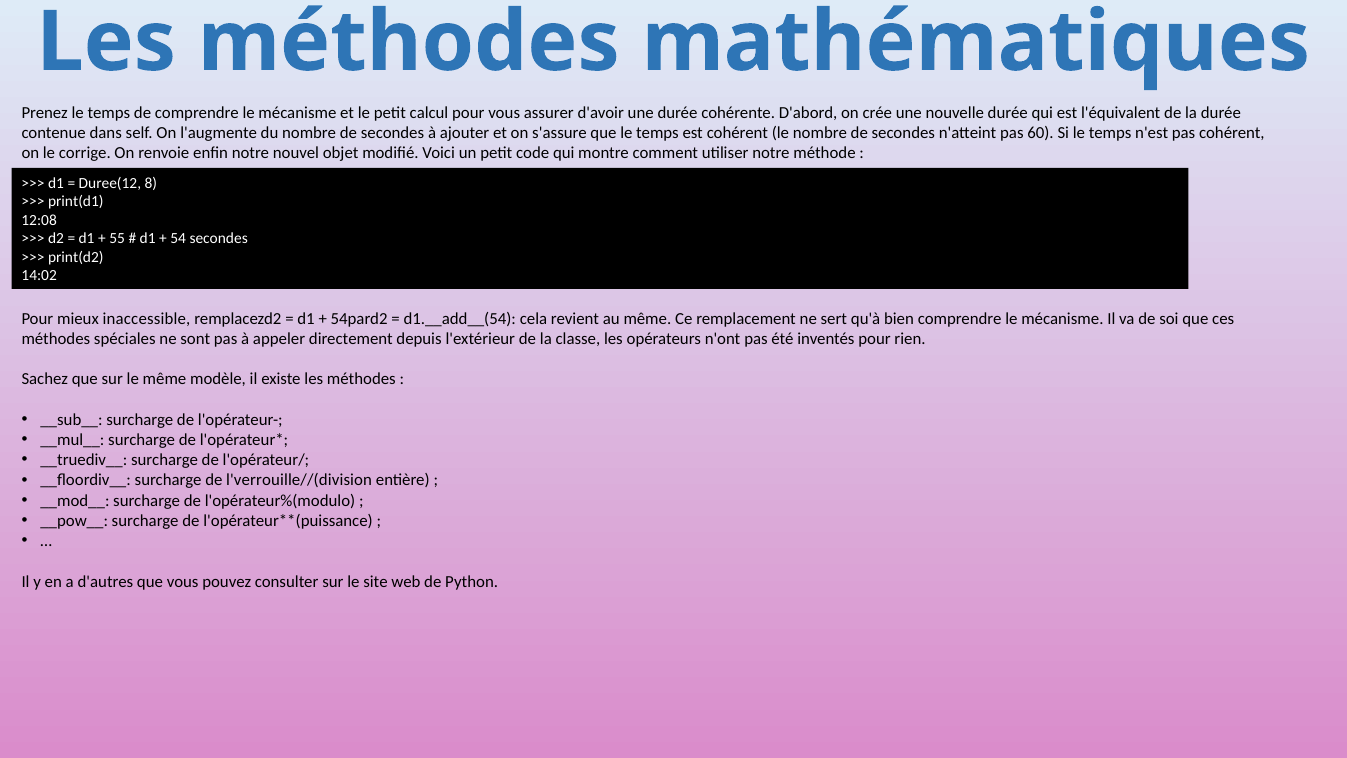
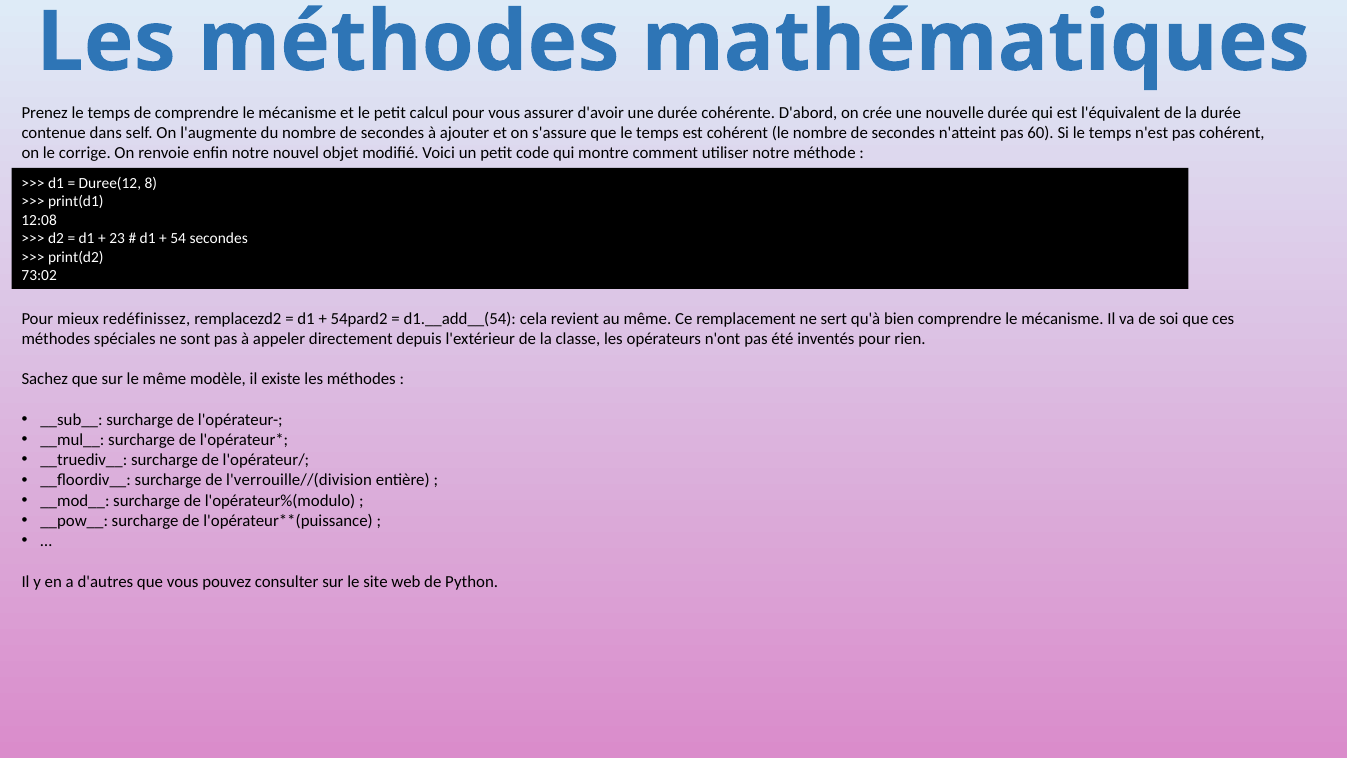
55: 55 -> 23 (117, 239)
14:02: 14:02 -> 73:02 (39, 276)
inaccessible: inaccessible -> redéfinissez (147, 319)
